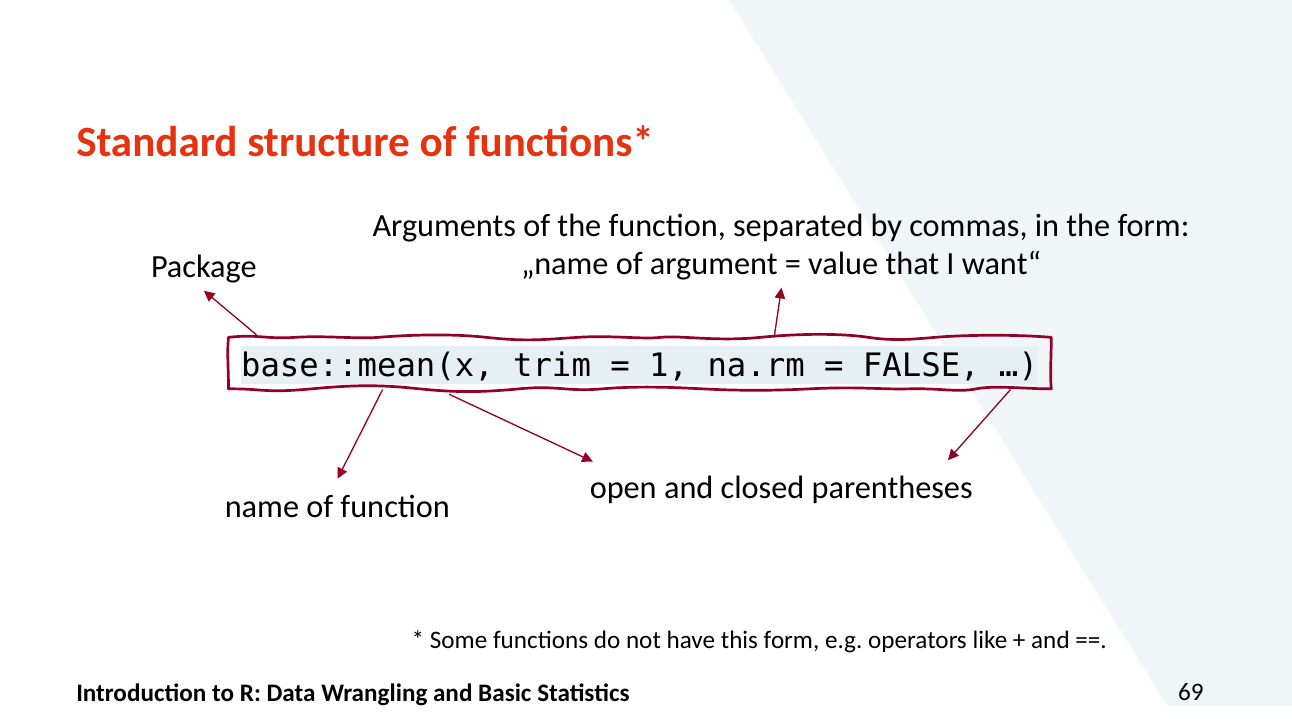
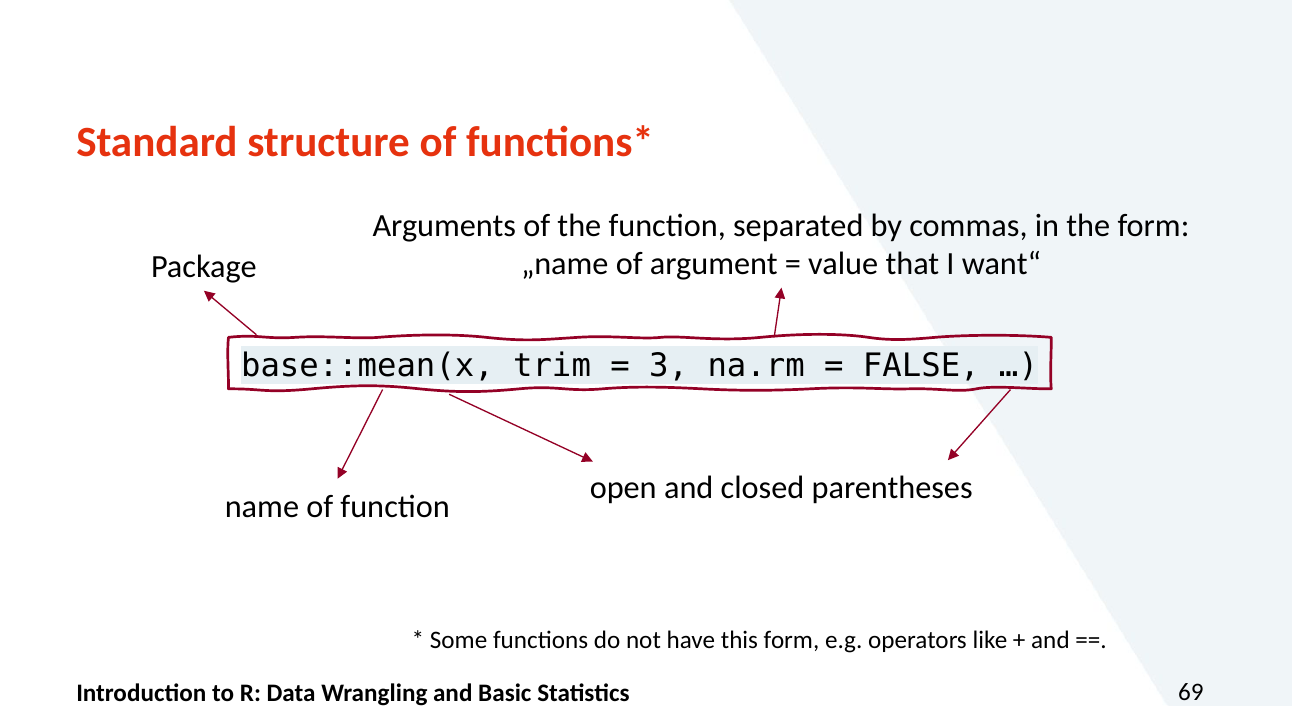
1: 1 -> 3 (669, 365)
